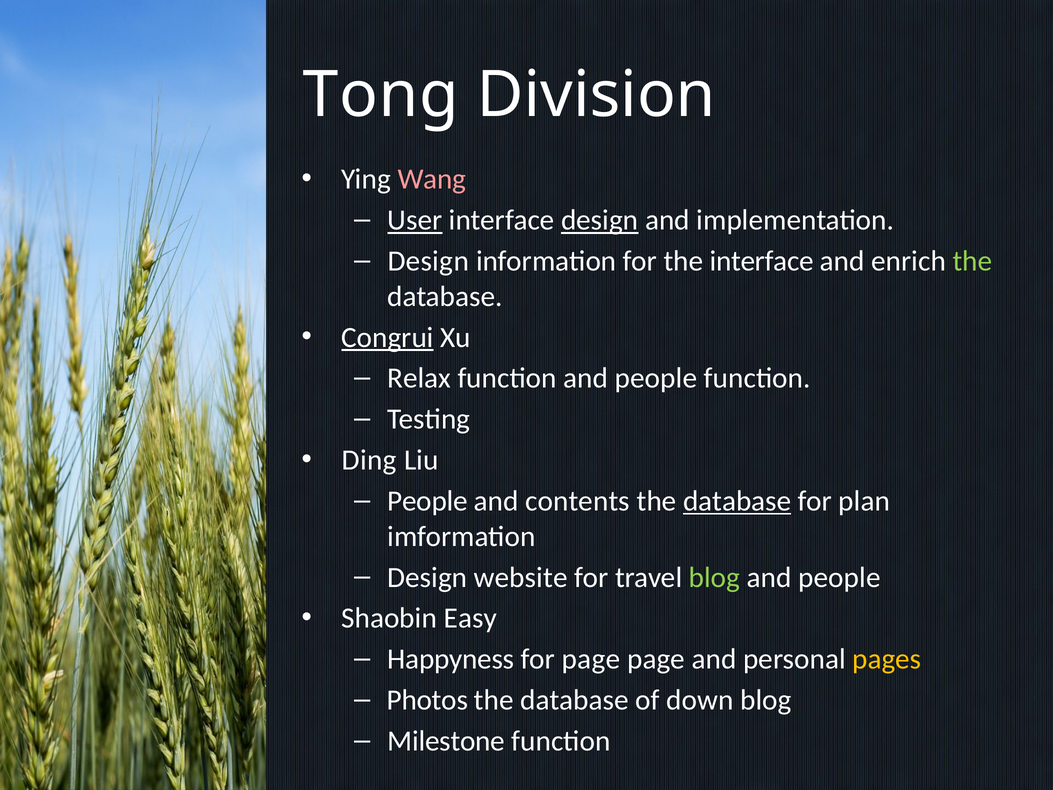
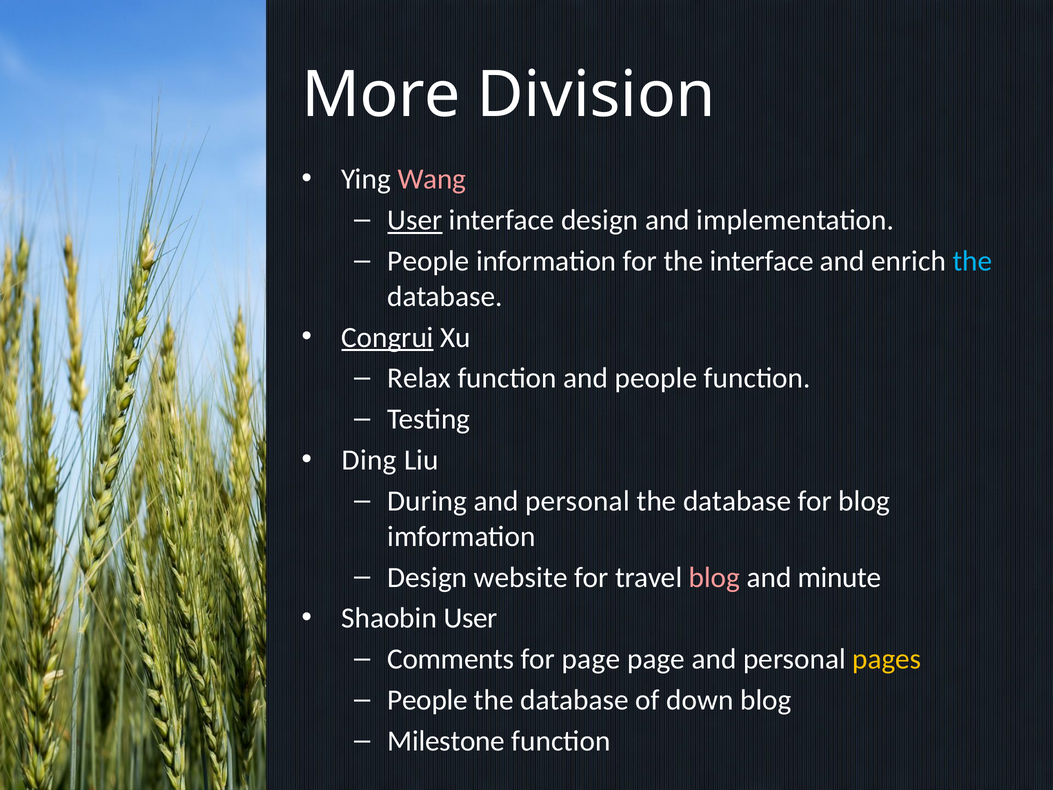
Tong: Tong -> More (381, 95)
design underline: present -> none (600, 220)
Design: Design -> People (428, 261)
the colour: light green -> light blue (972, 261)
People: People -> During (427, 501)
contents: contents -> personal (577, 501)
database underline: present -> none (737, 501)
for plan: plan -> blog (864, 501)
blog colour: light green -> pink (715, 577)
people: people -> minute (840, 577)
Shaobin Easy: Easy -> User (471, 618)
Happyness: Happyness -> Comments (451, 659)
Photos: Photos -> People (427, 700)
